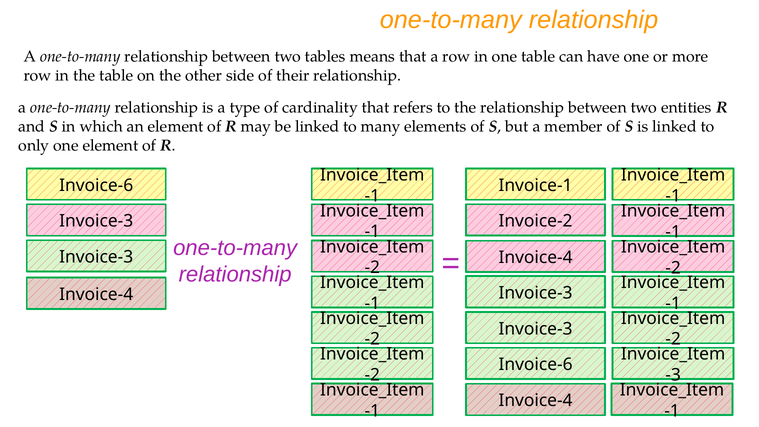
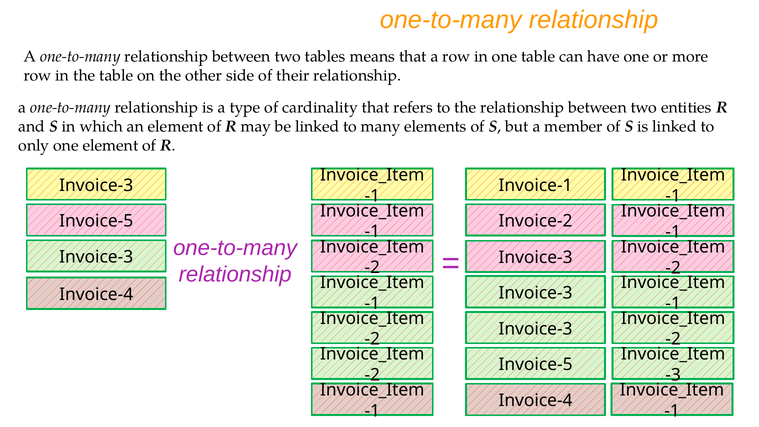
Invoice-6: Invoice-6 -> Invoice-3 (96, 185)
Invoice-3: Invoice-3 -> Invoice-5 (96, 221)
Invoice-4: Invoice-4 -> Invoice-3 (536, 258)
Invoice-6: Invoice-6 -> Invoice-5 (536, 365)
